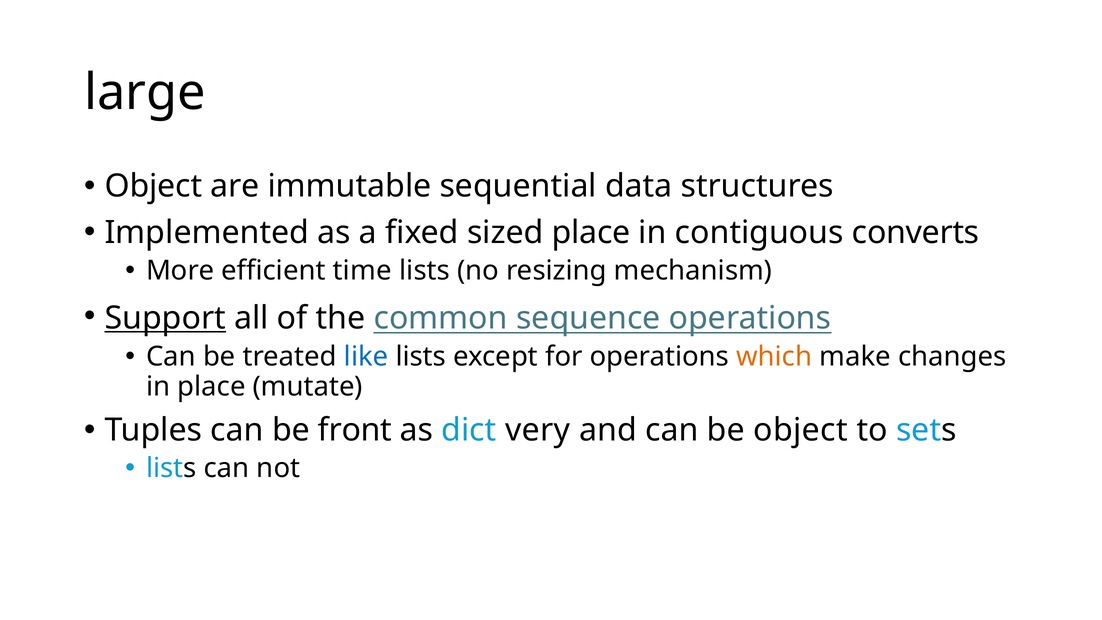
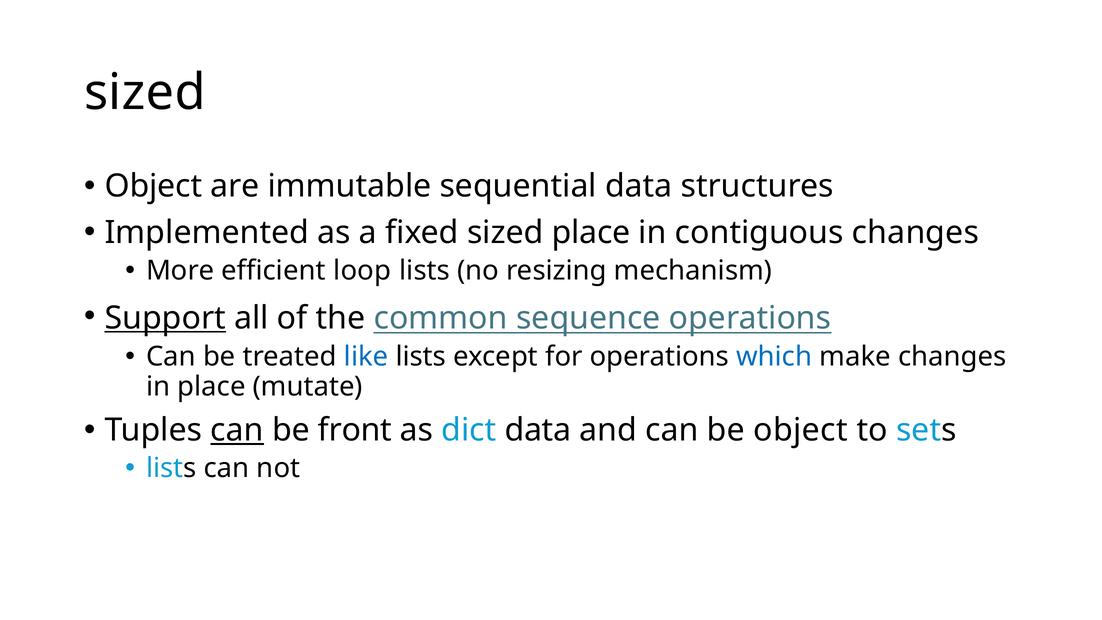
large: large -> sized (145, 93)
contiguous converts: converts -> changes (915, 233)
time: time -> loop (362, 271)
which colour: orange -> blue (774, 357)
can underline: none -> present (237, 430)
dict very: very -> data (538, 430)
